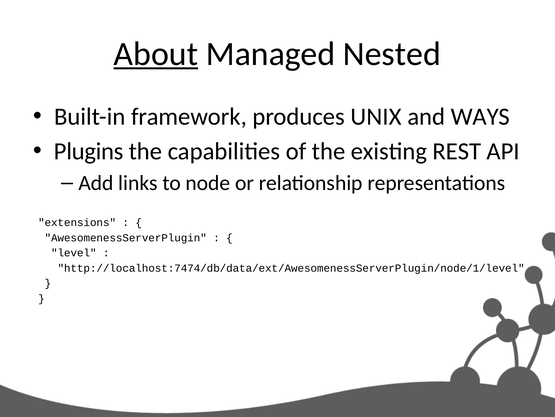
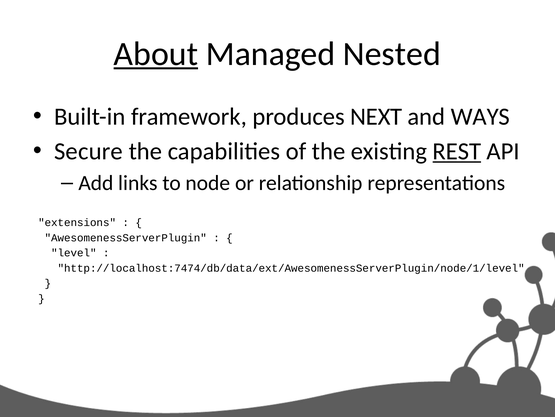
UNIX: UNIX -> NEXT (376, 116)
Plugins: Plugins -> Secure (89, 151)
REST underline: none -> present (457, 151)
